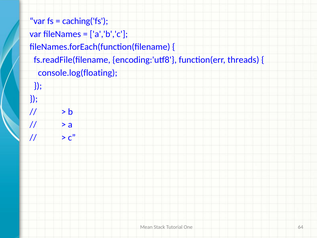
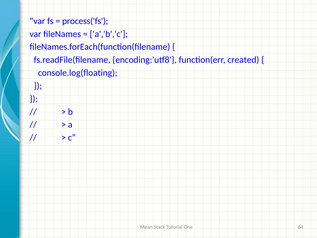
caching('fs: caching('fs -> process('fs (85, 21)
threads: threads -> created (243, 60)
